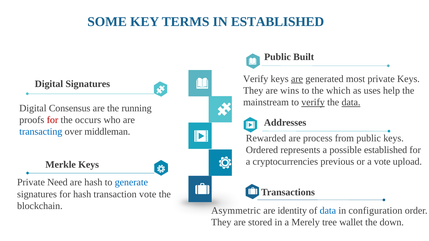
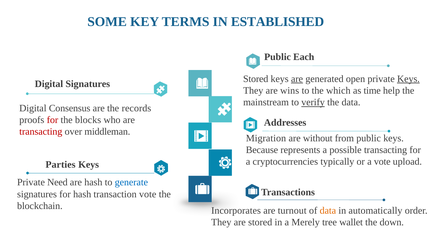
Built: Built -> Each (304, 57)
Verify: Verify -> Stored (256, 79)
most: most -> open (356, 79)
Keys underline: none -> present (408, 79)
uses: uses -> time (372, 91)
data underline: present -> none (351, 102)
running: running -> records (136, 108)
occurs: occurs -> blocks (88, 120)
transacting colour: blue -> red (41, 132)
Rewarded: Rewarded -> Migration (266, 138)
process: process -> without (318, 138)
Ordered: Ordered -> Because (262, 150)
possible established: established -> transacting (386, 150)
previous: previous -> typically (337, 162)
Merkle: Merkle -> Parties (61, 165)
Asymmetric: Asymmetric -> Incorporates (236, 211)
identity: identity -> turnout (292, 211)
data colour: blue -> orange (328, 211)
configuration: configuration -> automatically (375, 211)
